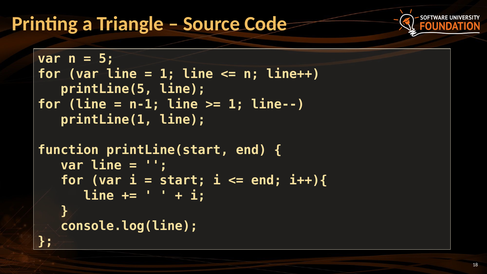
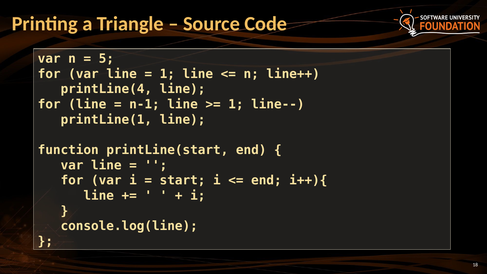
printLine(5: printLine(5 -> printLine(4 (106, 89)
